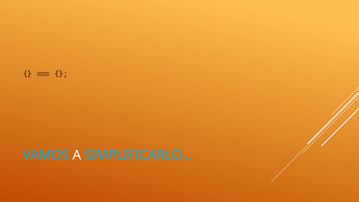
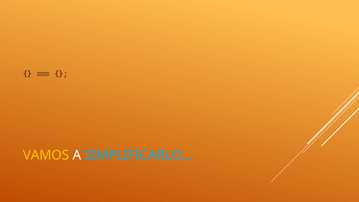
VAMOS colour: light blue -> yellow (46, 155)
